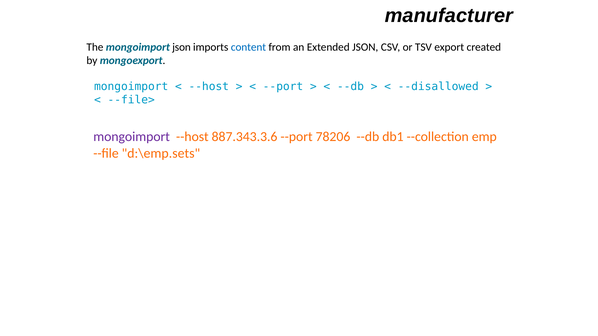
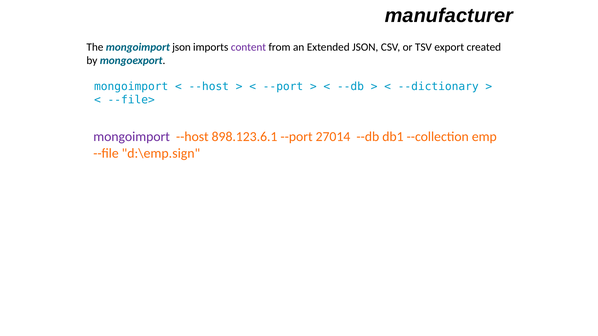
content colour: blue -> purple (248, 47)
--disallowed: --disallowed -> --dictionary (438, 87)
887.343.3.6: 887.343.3.6 -> 898.123.6.1 (245, 137)
78206: 78206 -> 27014 (333, 137)
d:\emp.sets: d:\emp.sets -> d:\emp.sign (161, 153)
